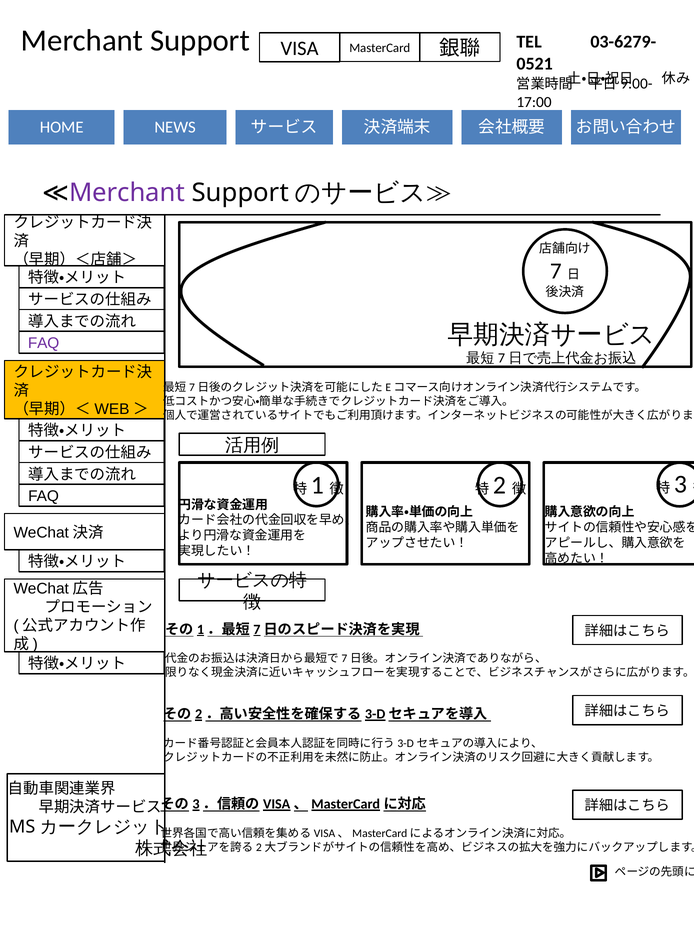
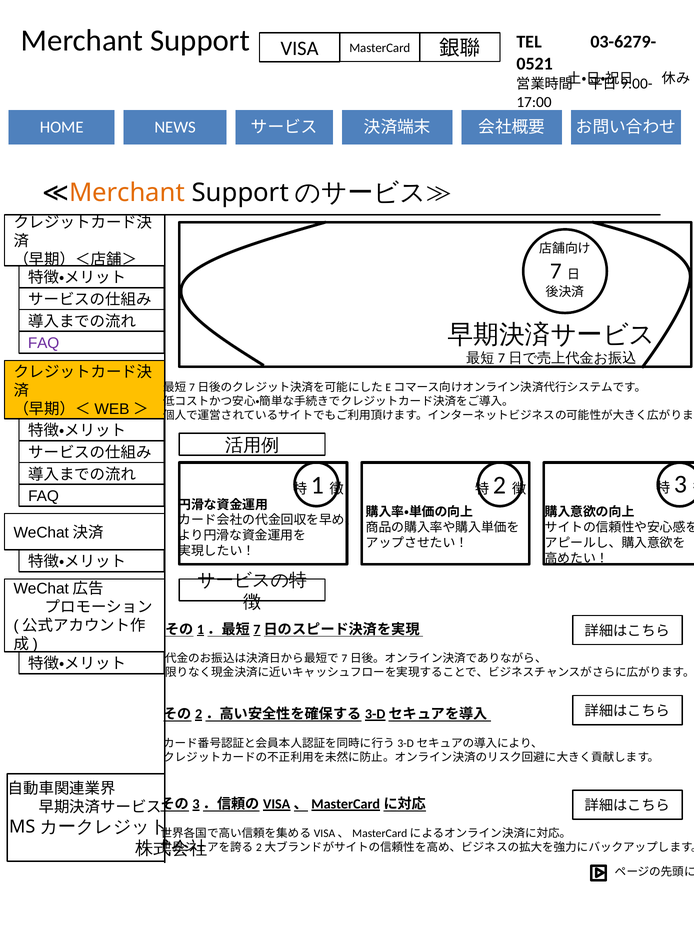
Merchant colour: purple -> orange (127, 193)
